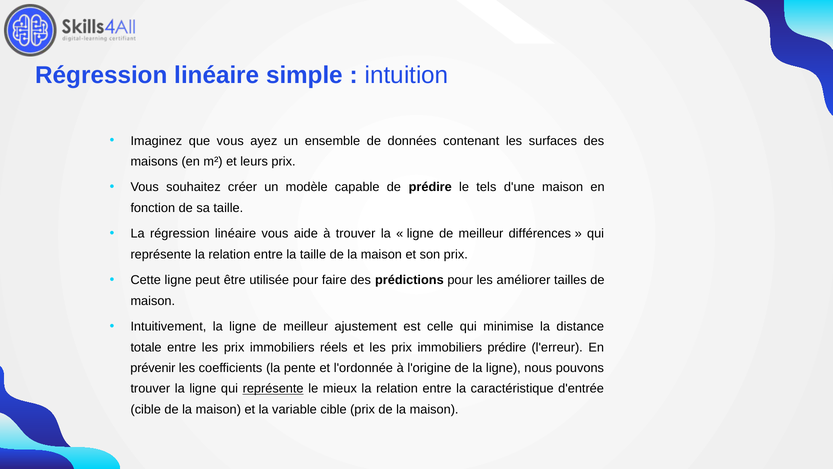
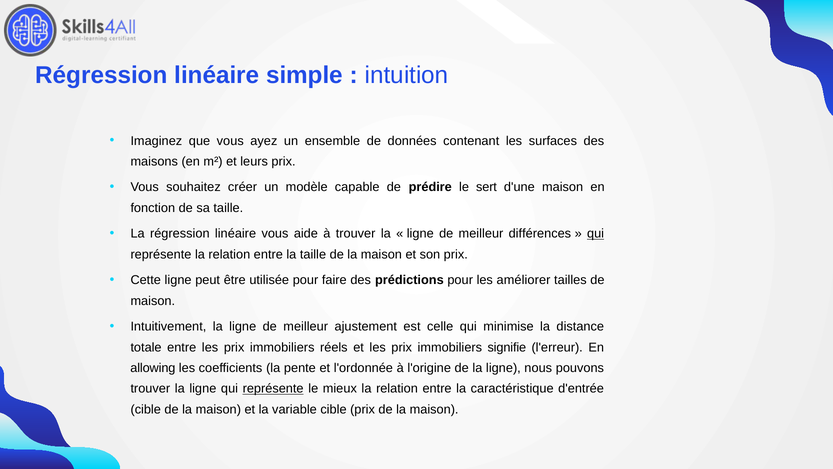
tels: tels -> sert (486, 187)
qui underline: none -> present (596, 234)
immobiliers prédire: prédire -> signifie (507, 347)
prévenir: prévenir -> allowing (153, 368)
